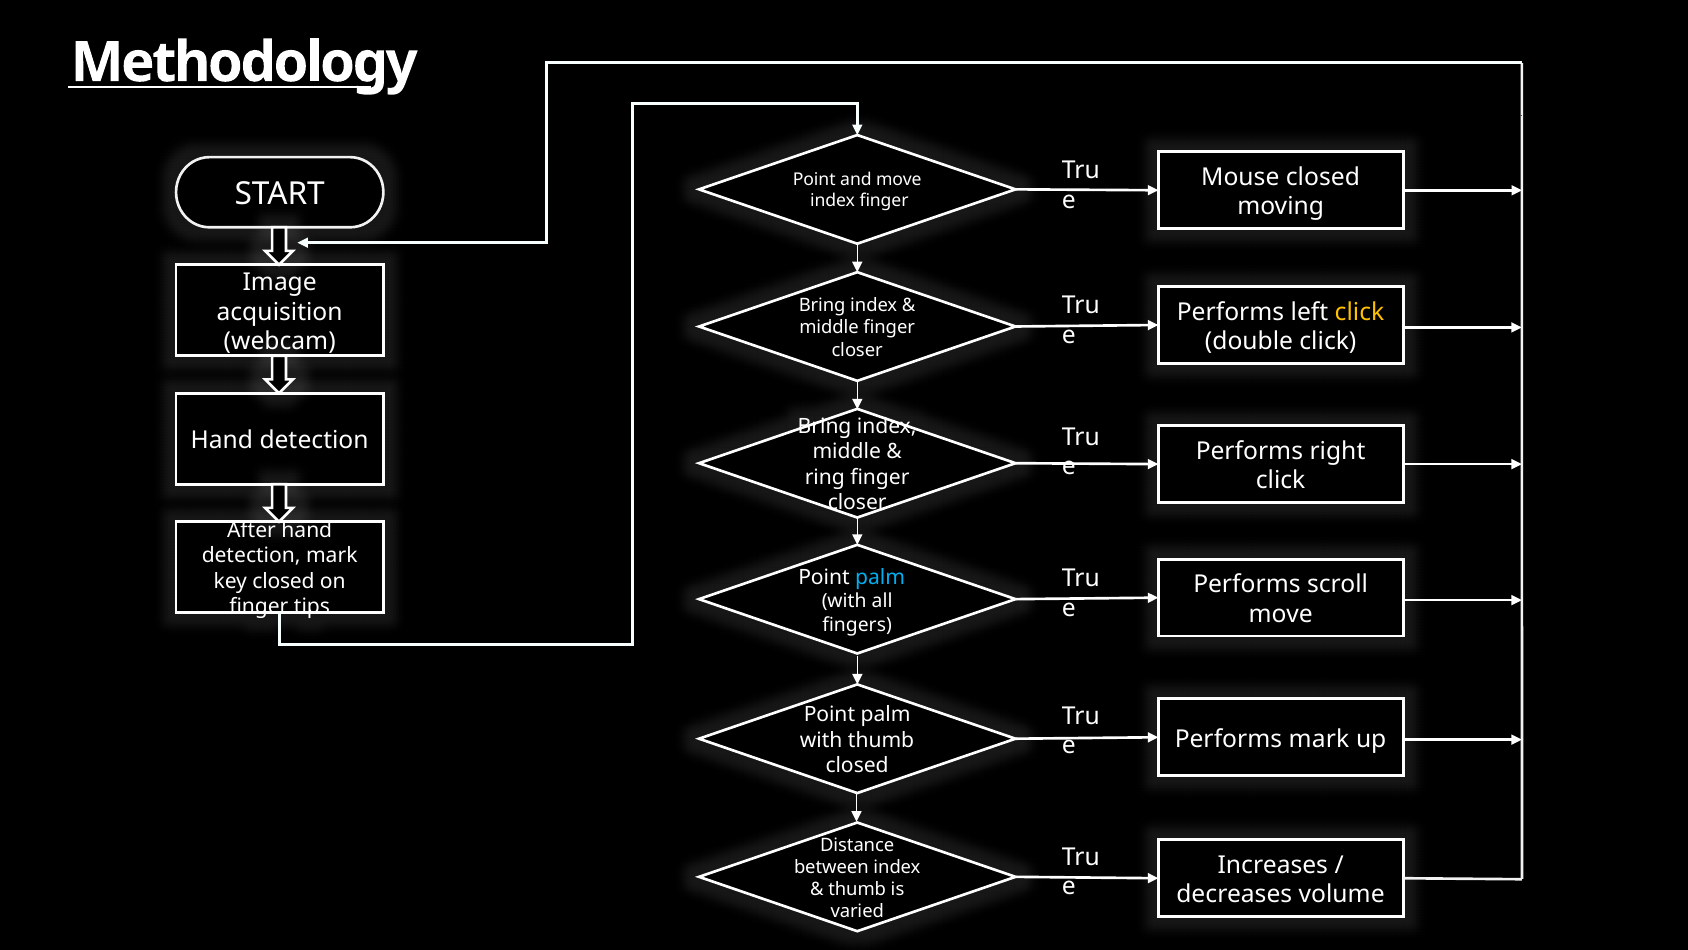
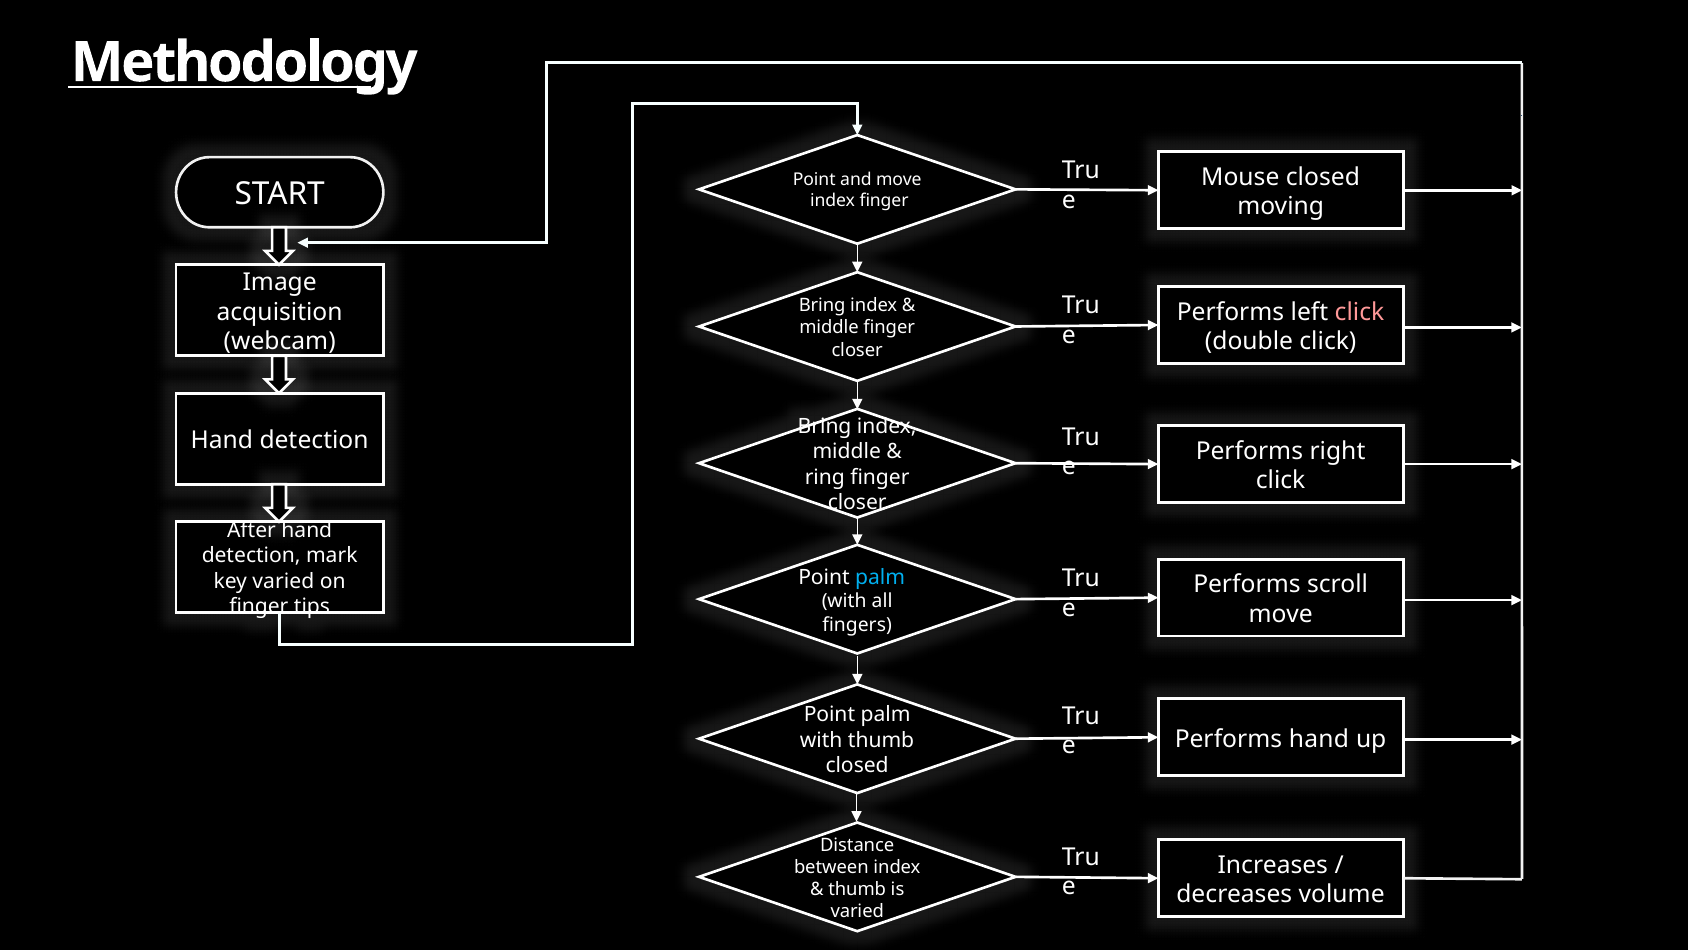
click colour: yellow -> pink (1360, 312)
key closed: closed -> varied (283, 581)
Performs mark: mark -> hand (1319, 739)
